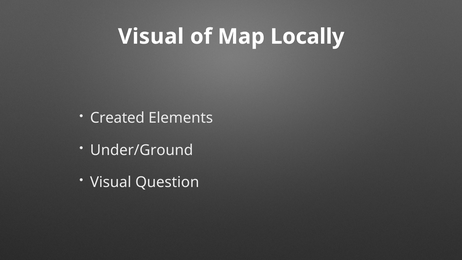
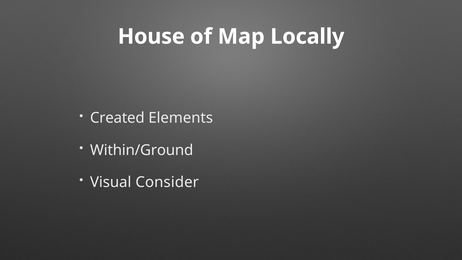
Visual: Visual -> House (151, 37)
Under/Ground: Under/Ground -> Within/Ground (142, 150)
Question: Question -> Consider (167, 182)
